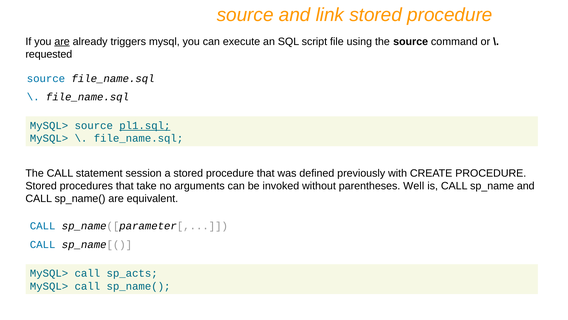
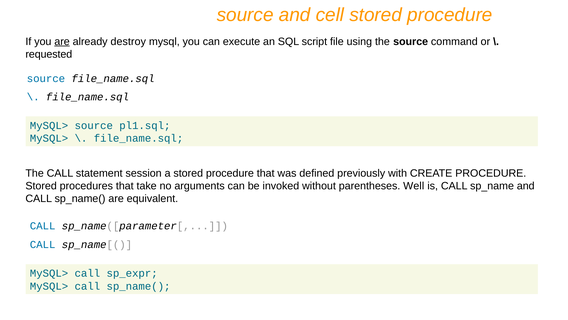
link: link -> cell (330, 15)
triggers: triggers -> destroy (128, 41)
pl1.sql underline: present -> none (145, 125)
sp_acts: sp_acts -> sp_expr (132, 273)
